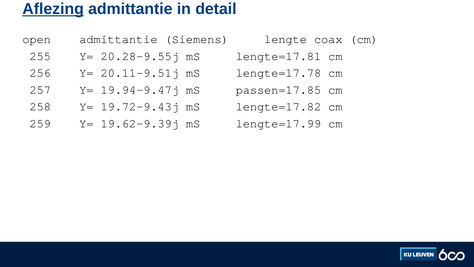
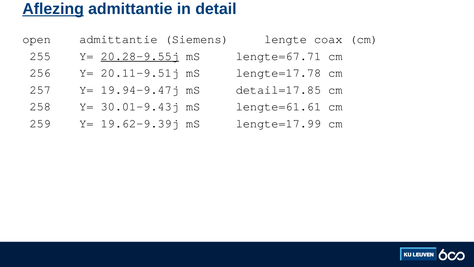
20.28-9.55j underline: none -> present (140, 56)
lengte=17.81: lengte=17.81 -> lengte=67.71 (278, 56)
passen=17.85: passen=17.85 -> detail=17.85 (278, 90)
19.72-9.43j: 19.72-9.43j -> 30.01-9.43j (140, 107)
lengte=17.82: lengte=17.82 -> lengte=61.61 (278, 107)
